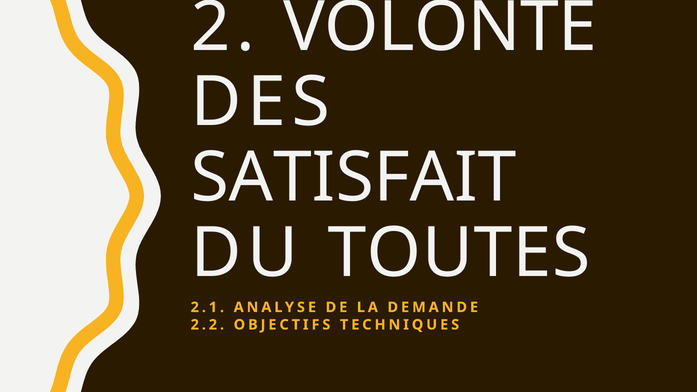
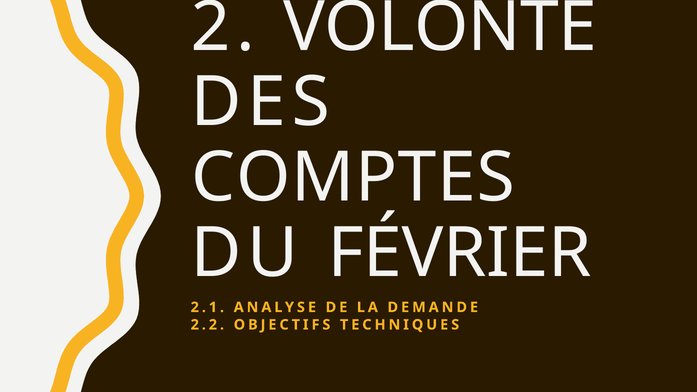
SATISFAIT: SATISFAIT -> COMPTES (353, 178)
TOUTES: TOUTES -> FÉVRIER (460, 253)
